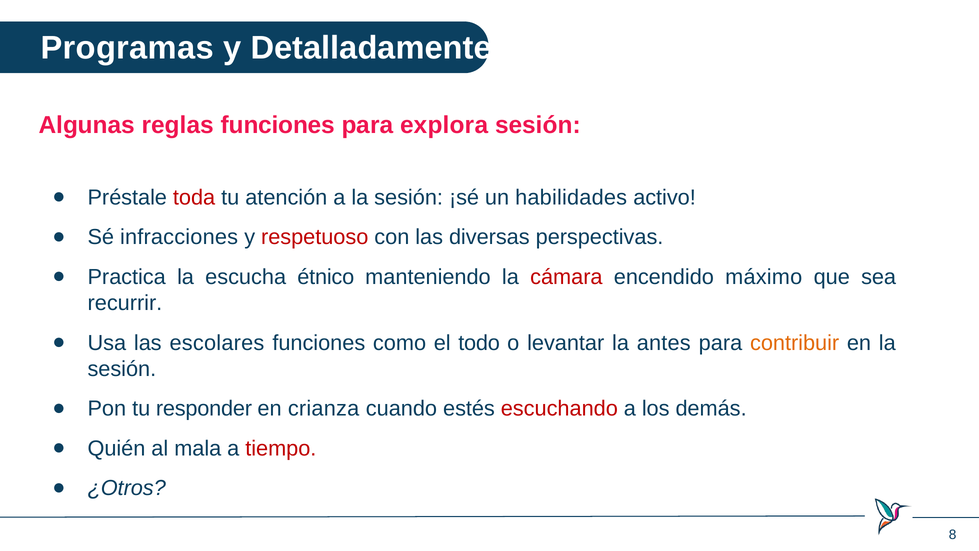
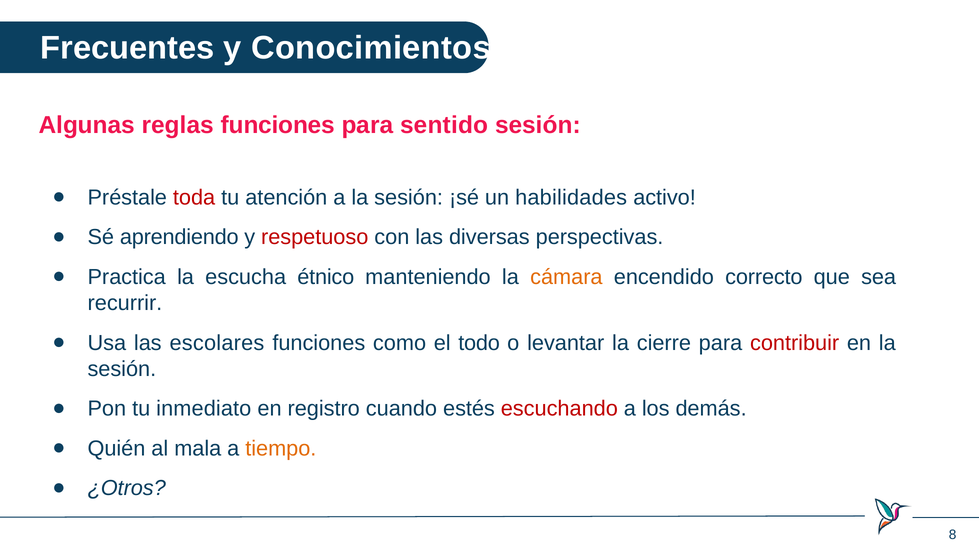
Programas: Programas -> Frecuentes (127, 48)
Detalladamente: Detalladamente -> Conocimientos (371, 48)
explora: explora -> sentido (444, 125)
infracciones: infracciones -> aprendiendo (179, 237)
cámara colour: red -> orange (566, 277)
máximo: máximo -> correcto (764, 277)
antes: antes -> cierre (664, 343)
contribuir colour: orange -> red (795, 343)
responder: responder -> inmediato (204, 408)
crianza: crianza -> registro (324, 408)
tiempo colour: red -> orange (281, 448)
